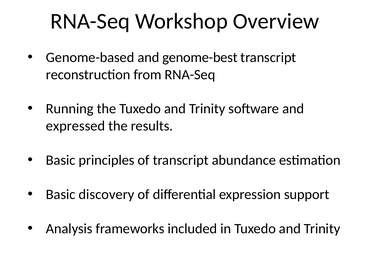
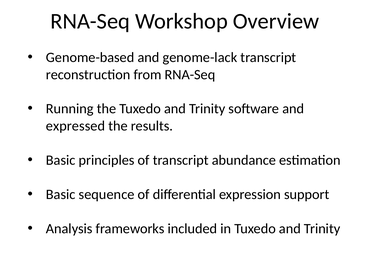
genome-best: genome-best -> genome-lack (200, 57)
discovery: discovery -> sequence (107, 195)
